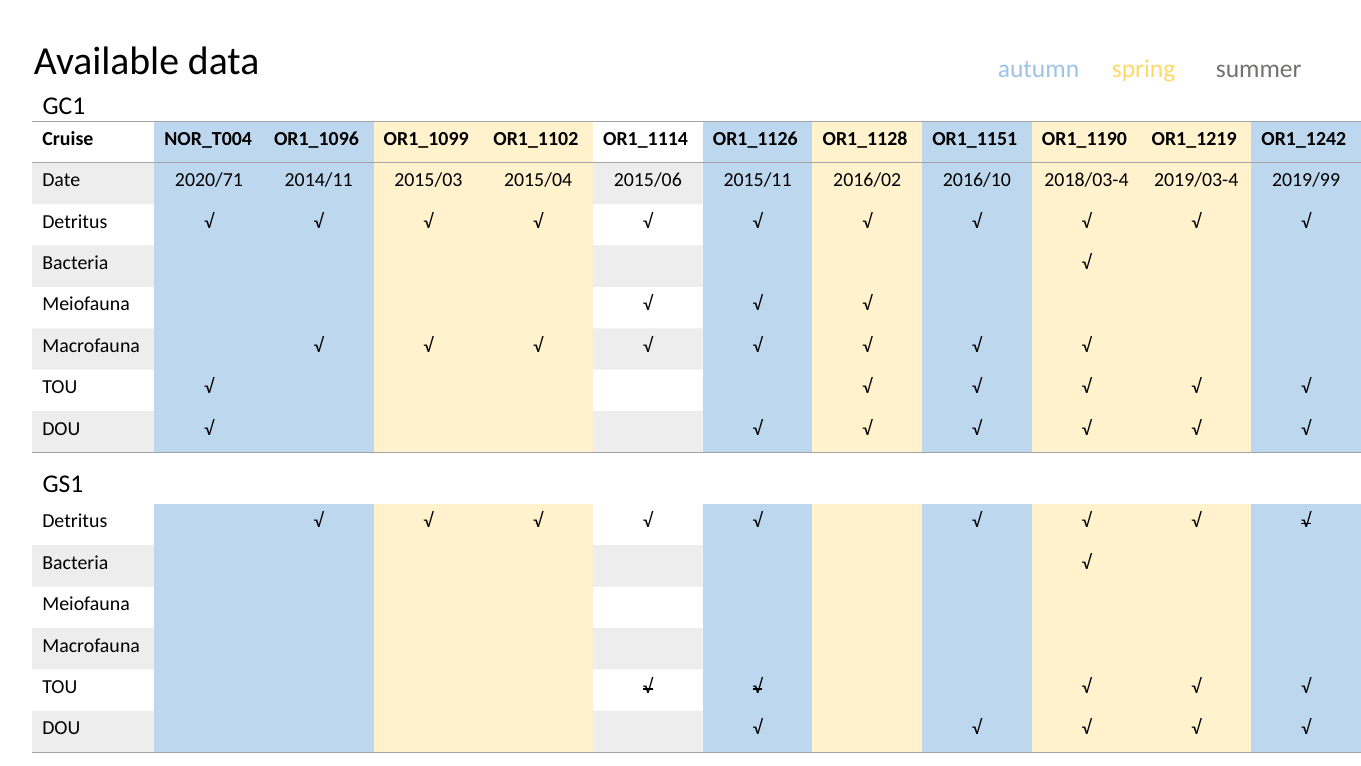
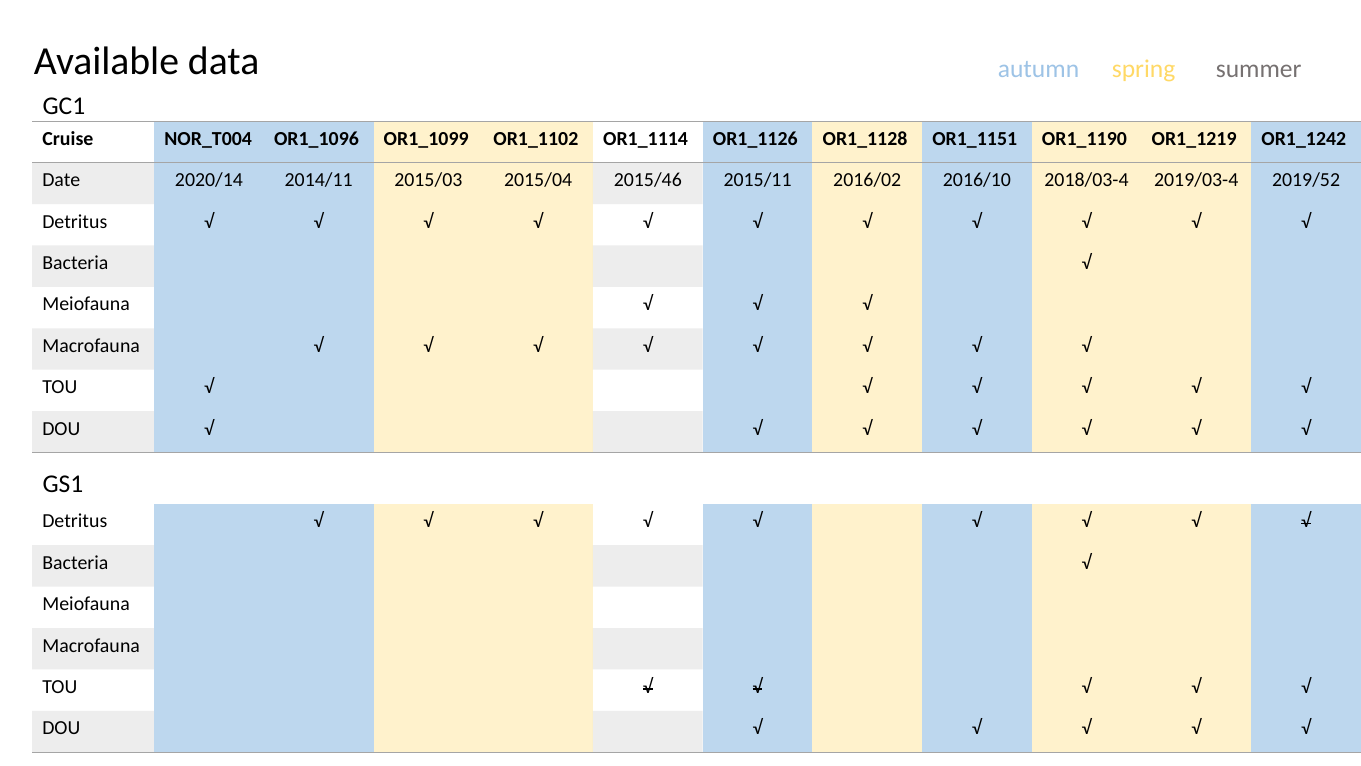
2020/71: 2020/71 -> 2020/14 (209, 180)
2015/06: 2015/06 -> 2015/46 (648, 180)
2019/99: 2019/99 -> 2019/52 (1306, 180)
